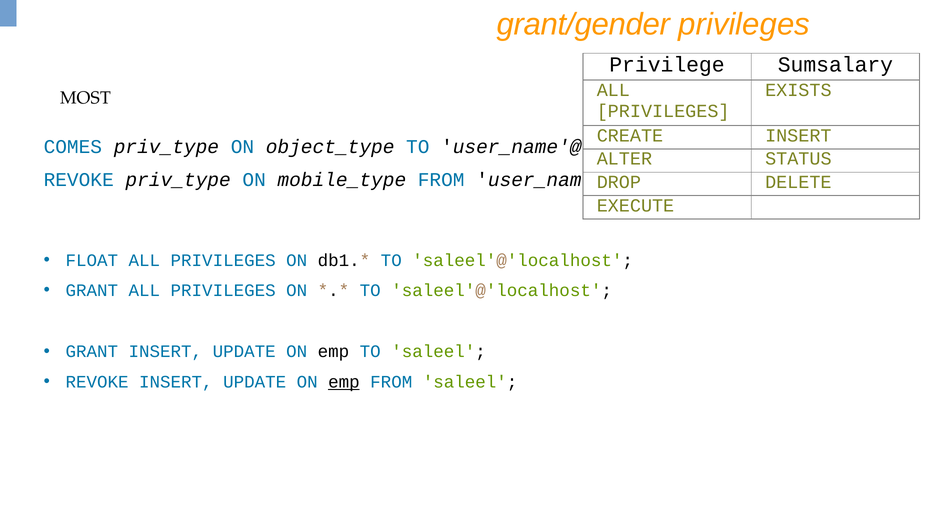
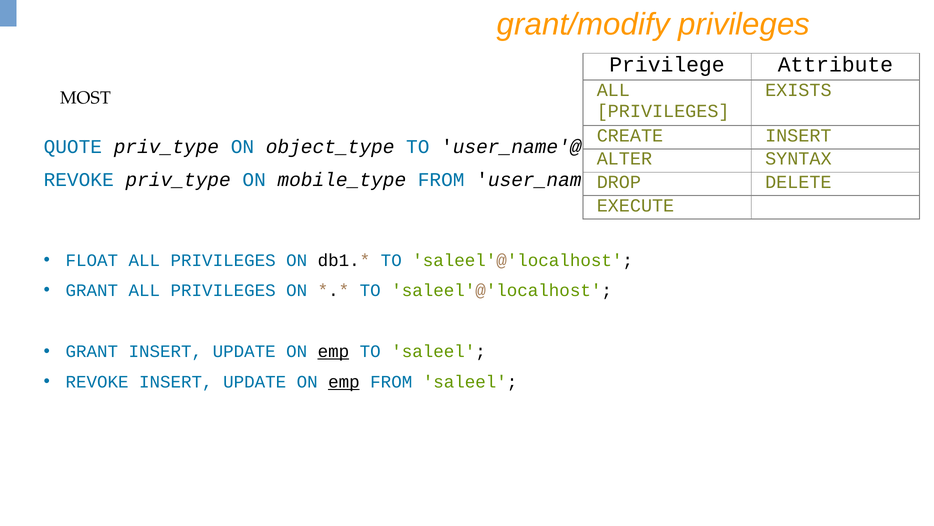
grant/gender: grant/gender -> grant/modify (583, 24)
Sumsalary: Sumsalary -> Attribute (835, 64)
COMES: COMES -> QUOTE (73, 147)
STATUS: STATUS -> SYNTAX (798, 159)
emp underline: none -> present (333, 351)
